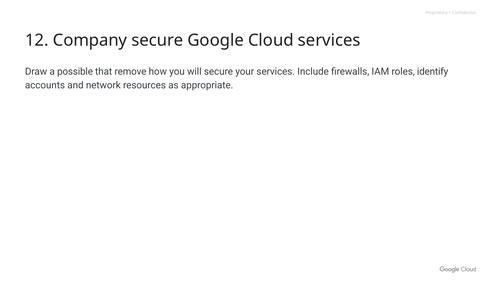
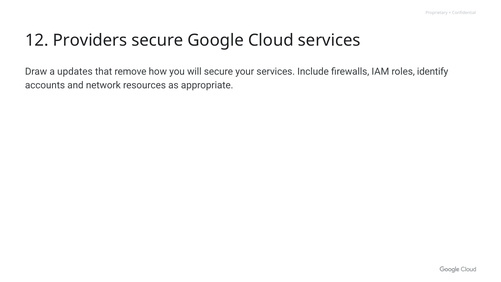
Company: Company -> Providers (90, 40)
possible: possible -> updates (75, 72)
